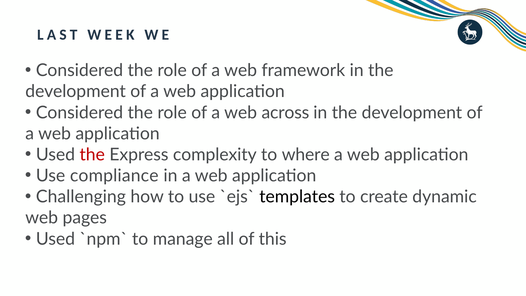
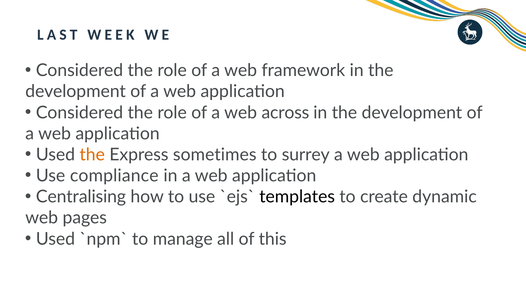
the colour: red -> orange (92, 155)
complexity: complexity -> sometimes (215, 155)
where: where -> surrey (306, 155)
Challenging: Challenging -> Centralising (81, 197)
